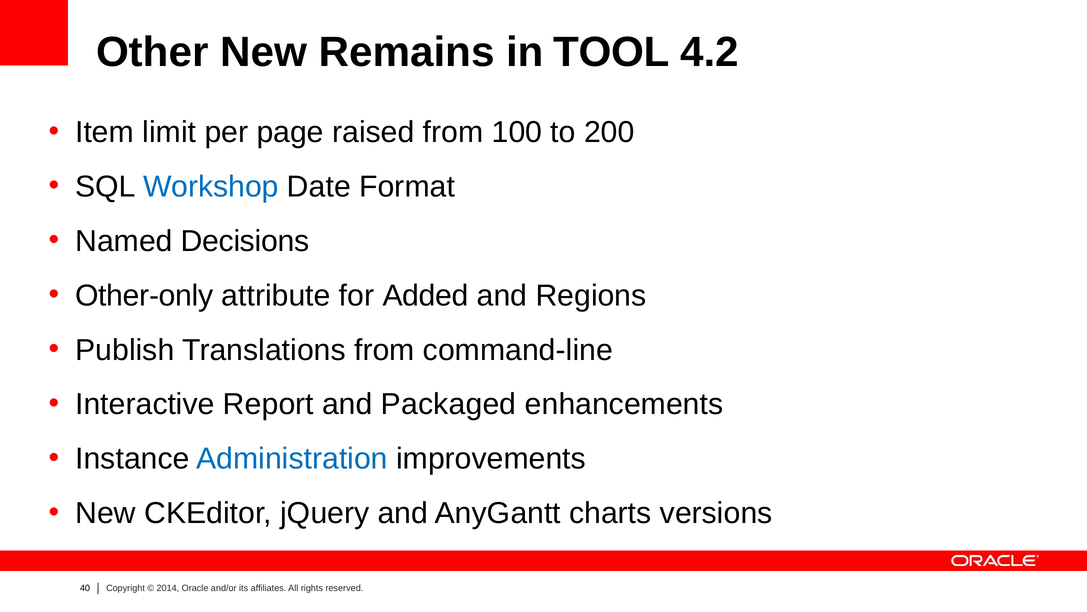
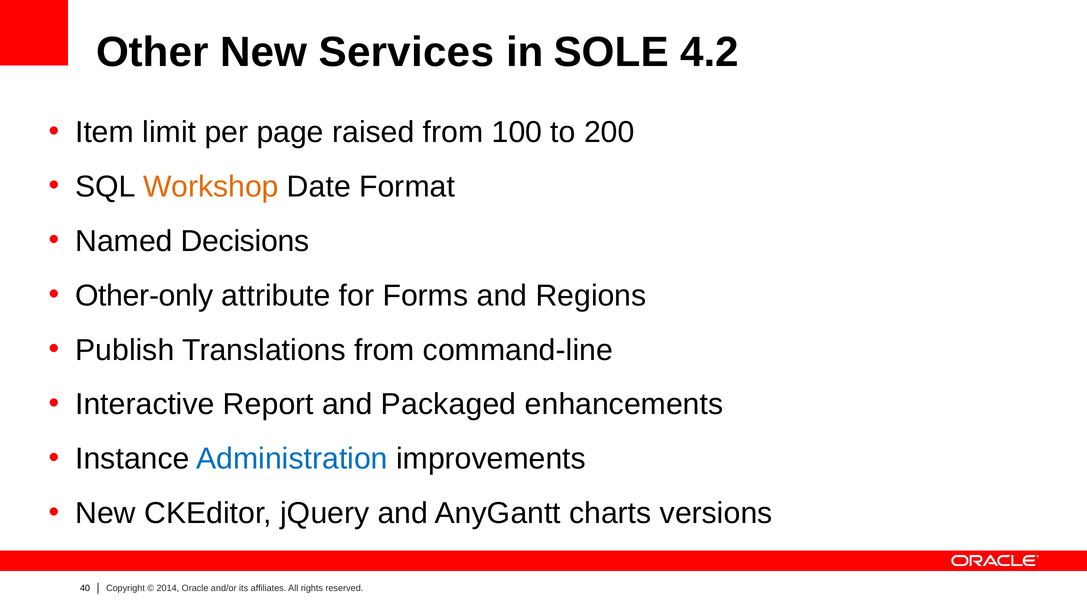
Remains: Remains -> Services (406, 52)
TOOL: TOOL -> SOLE (611, 52)
Workshop colour: blue -> orange (211, 187)
Added: Added -> Forms (425, 295)
